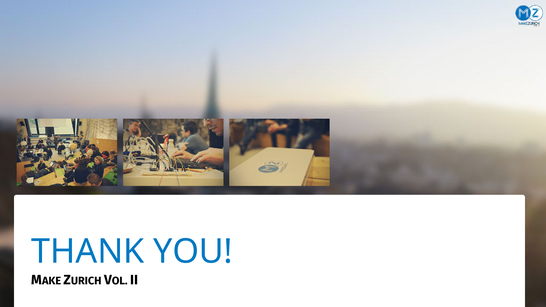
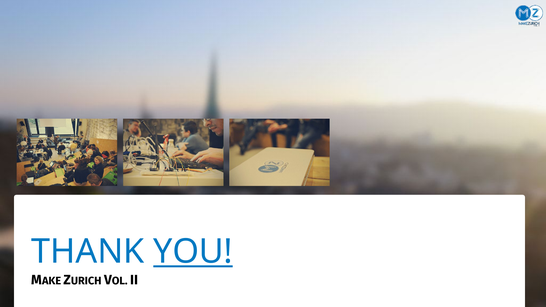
YOU underline: none -> present (193, 252)
